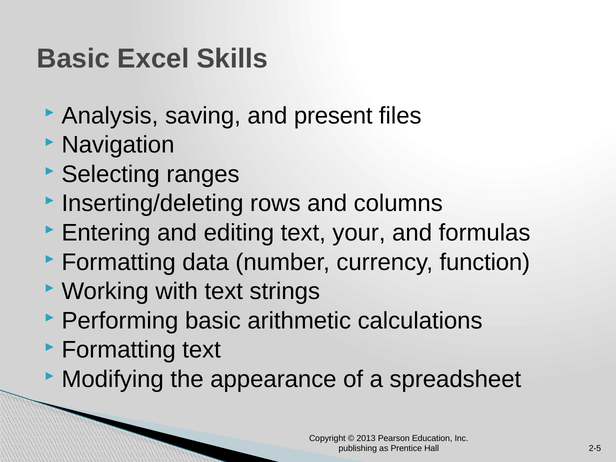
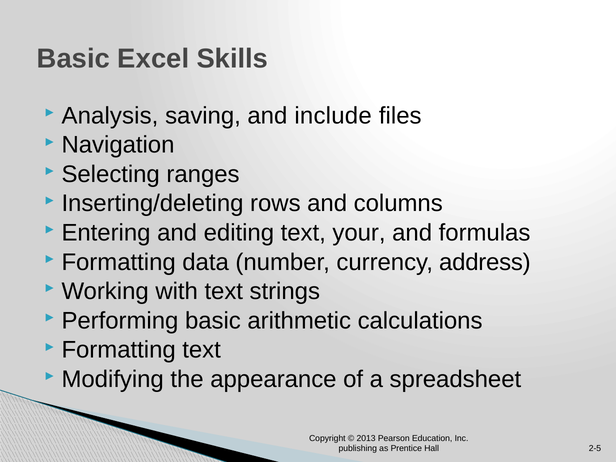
present: present -> include (333, 116)
function: function -> address (485, 262)
